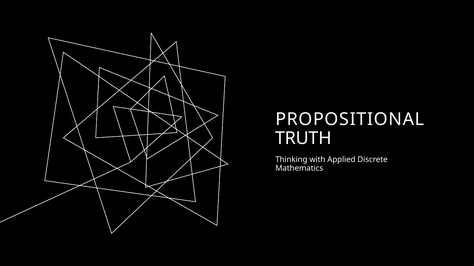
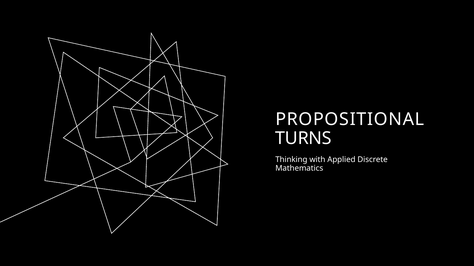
TRUTH: TRUTH -> TURNS (303, 139)
